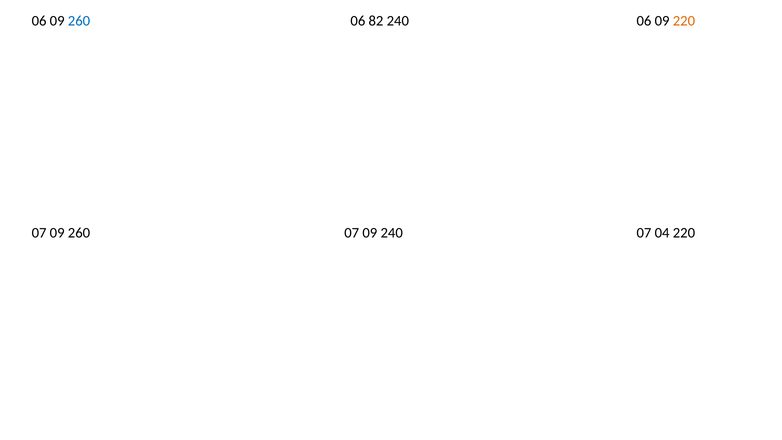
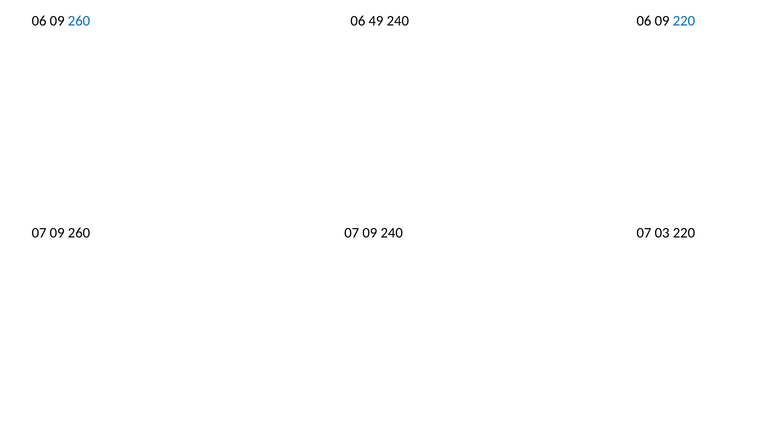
82: 82 -> 49 (376, 21)
220 colour: orange -> blue (684, 21)
04: 04 -> 03 (662, 233)
